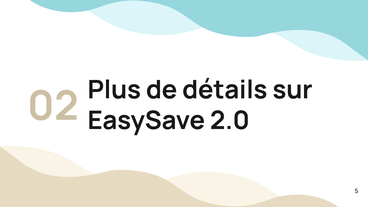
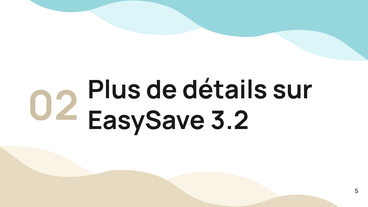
2.0: 2.0 -> 3.2 (230, 121)
